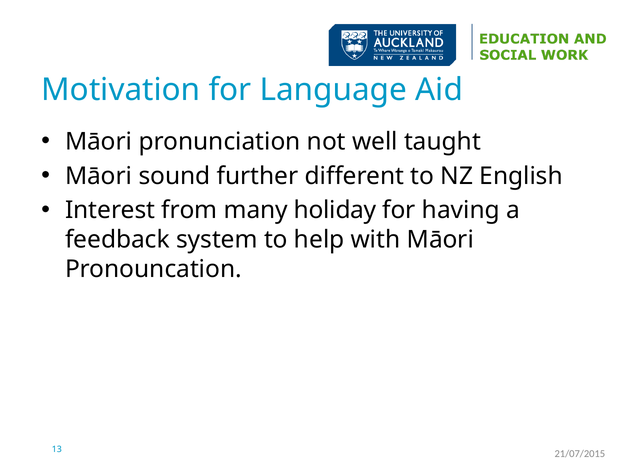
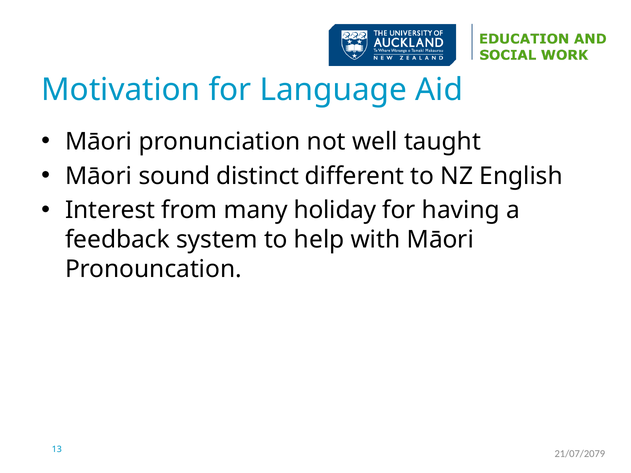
further: further -> distinct (258, 176)
21/07/2015: 21/07/2015 -> 21/07/2079 (580, 454)
